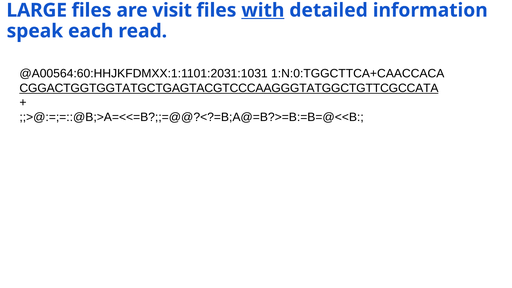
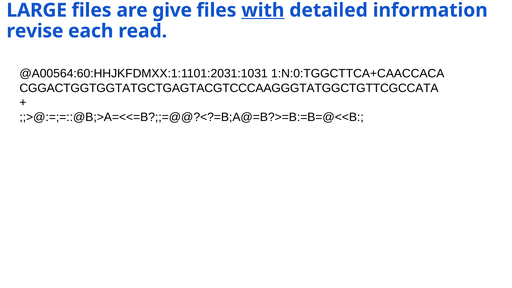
visit: visit -> give (172, 10)
speak: speak -> revise (35, 31)
CGGACTGGTGGTATGCTGAGTACGTCCCAAGGGTATGGCTGTTCGCCATA underline: present -> none (229, 88)
